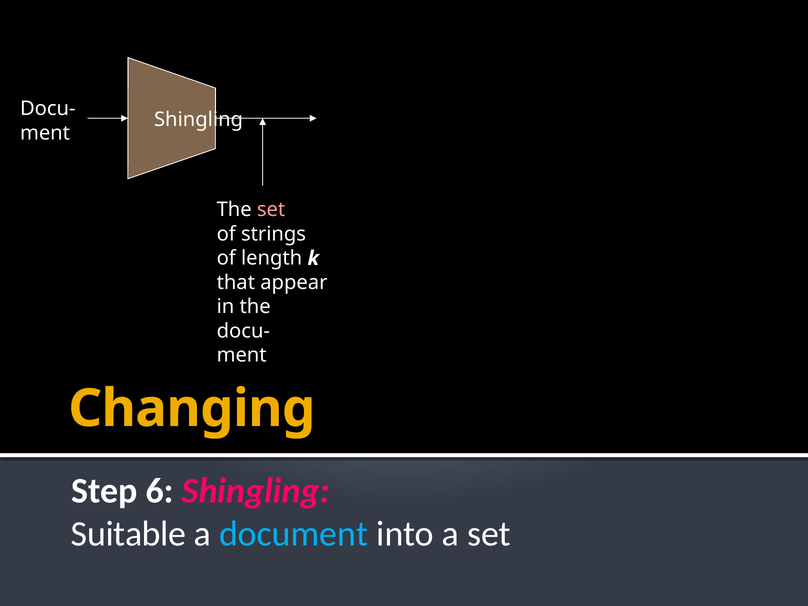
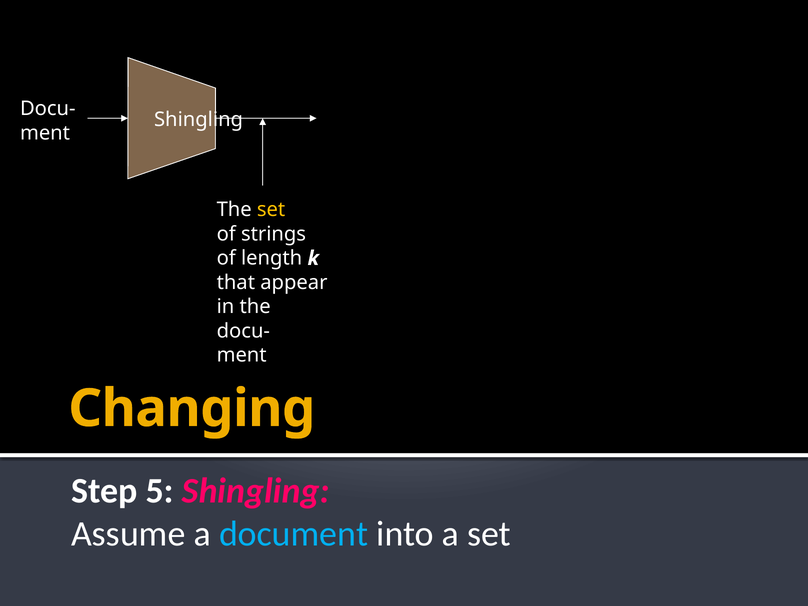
set colour: pink -> yellow (271, 210)
6: 6 -> 5 (160, 491)
Suitable: Suitable -> Assume (128, 534)
